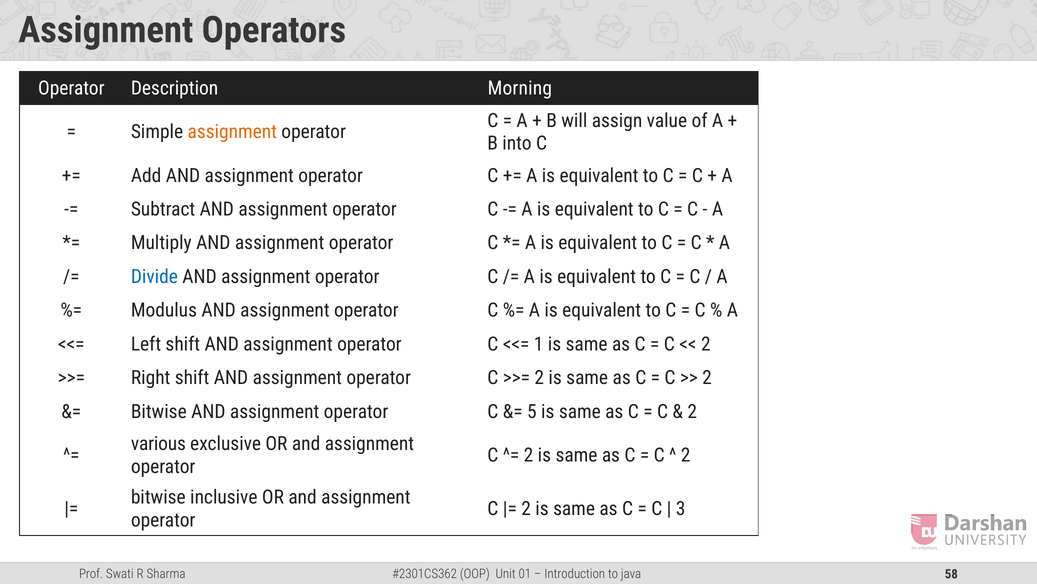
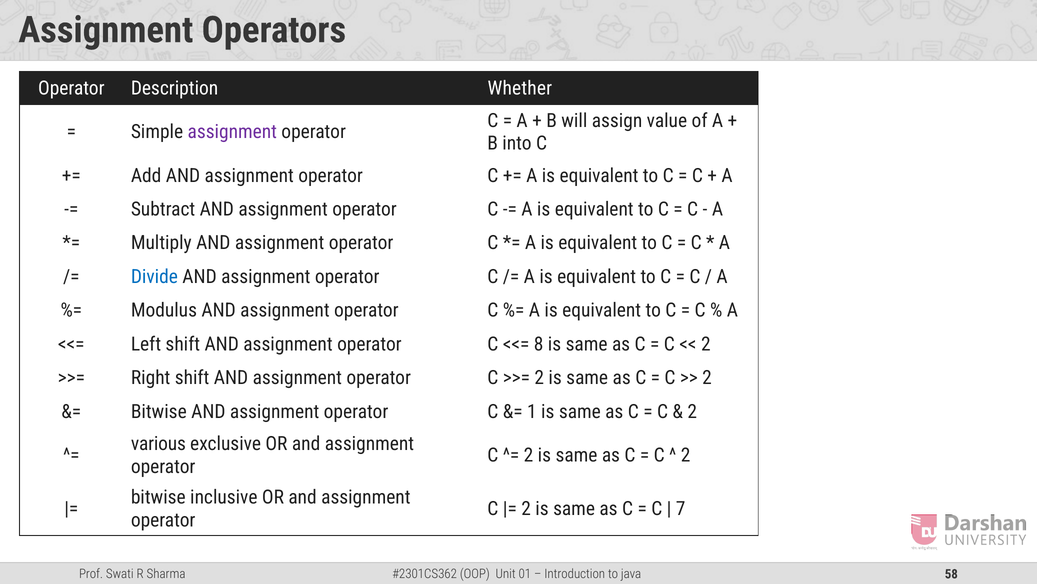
Morning: Morning -> Whether (520, 88)
assignment colour: orange -> purple (232, 132)
1: 1 -> 8 (539, 344)
5: 5 -> 1 (532, 411)
3: 3 -> 7 (681, 508)
